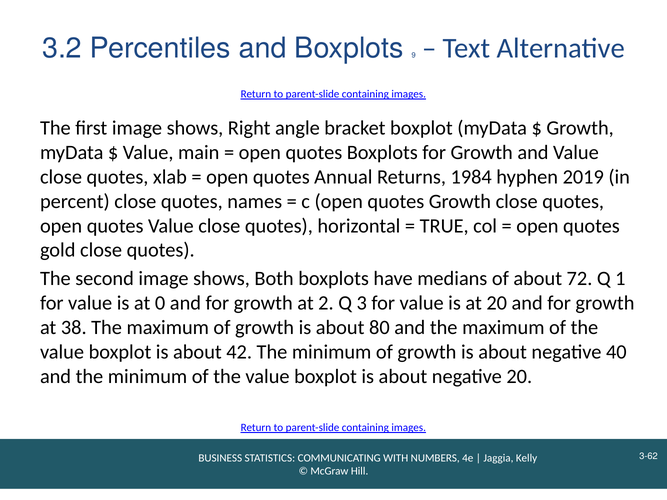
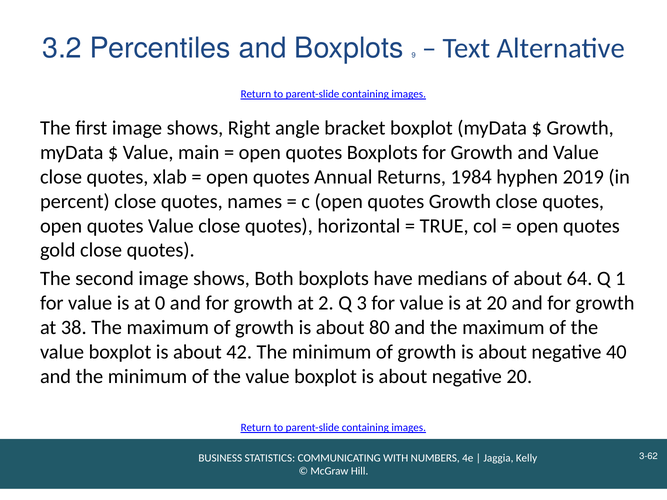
72: 72 -> 64 (580, 279)
